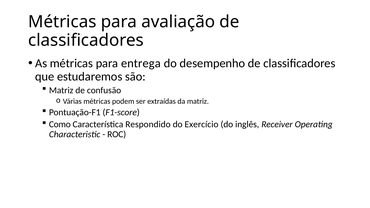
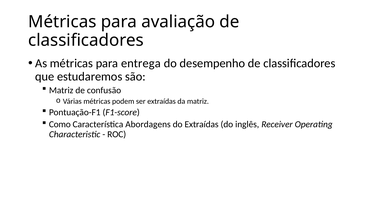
Respondido: Respondido -> Abordagens (148, 124)
do Exercício: Exercício -> Extraídas (202, 124)
